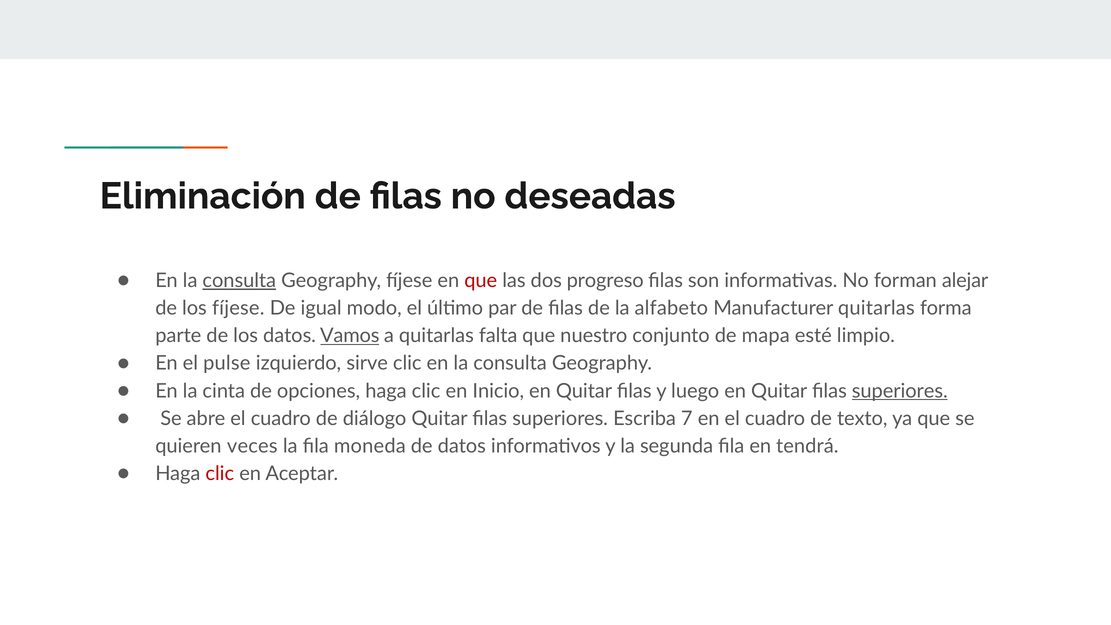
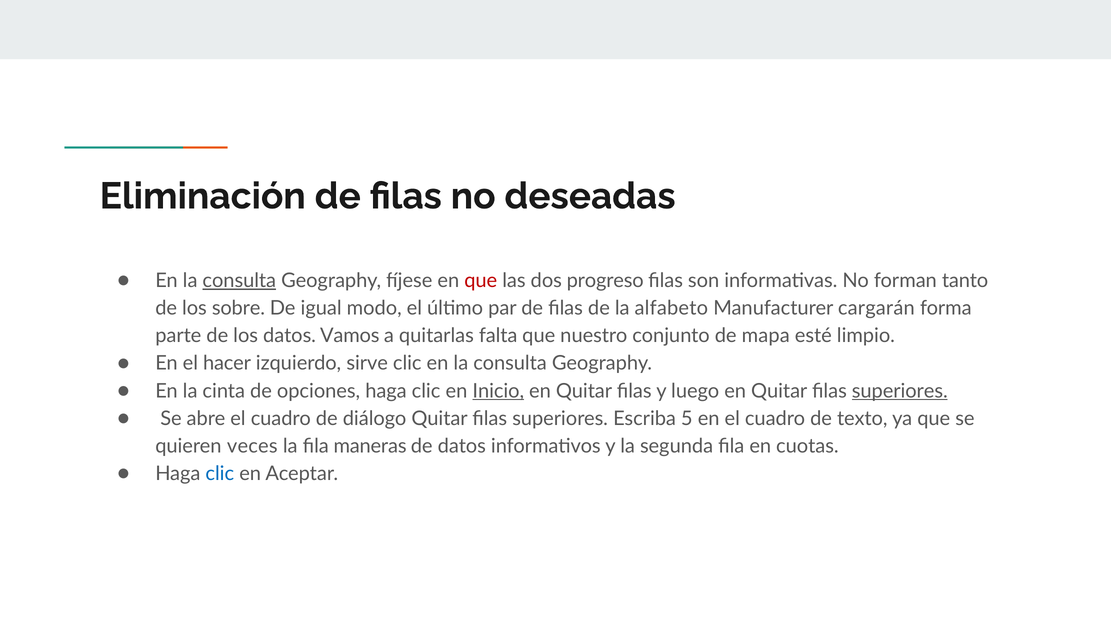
alejar: alejar -> tanto (965, 281)
los fíjese: fíjese -> sobre (238, 308)
Manufacturer quitarlas: quitarlas -> cargarán (876, 308)
Vamos underline: present -> none (350, 336)
pulse: pulse -> hacer (227, 363)
Inicio underline: none -> present (498, 391)
7: 7 -> 5 (687, 418)
moneda: moneda -> maneras (370, 446)
tendrá: tendrá -> cuotas (807, 446)
clic colour: red -> blue (220, 474)
